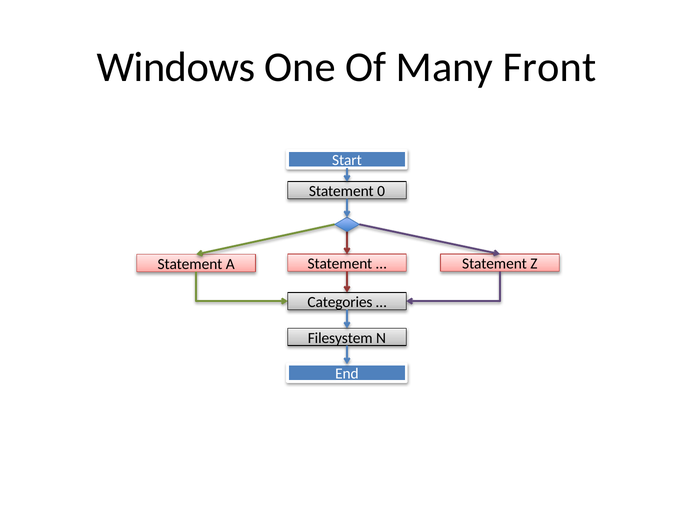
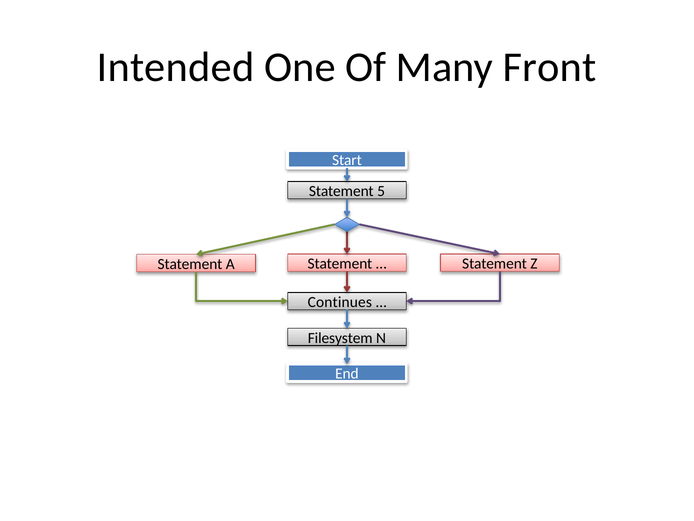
Windows: Windows -> Intended (176, 67)
0: 0 -> 5 (381, 191)
Categories: Categories -> Continues (340, 302)
